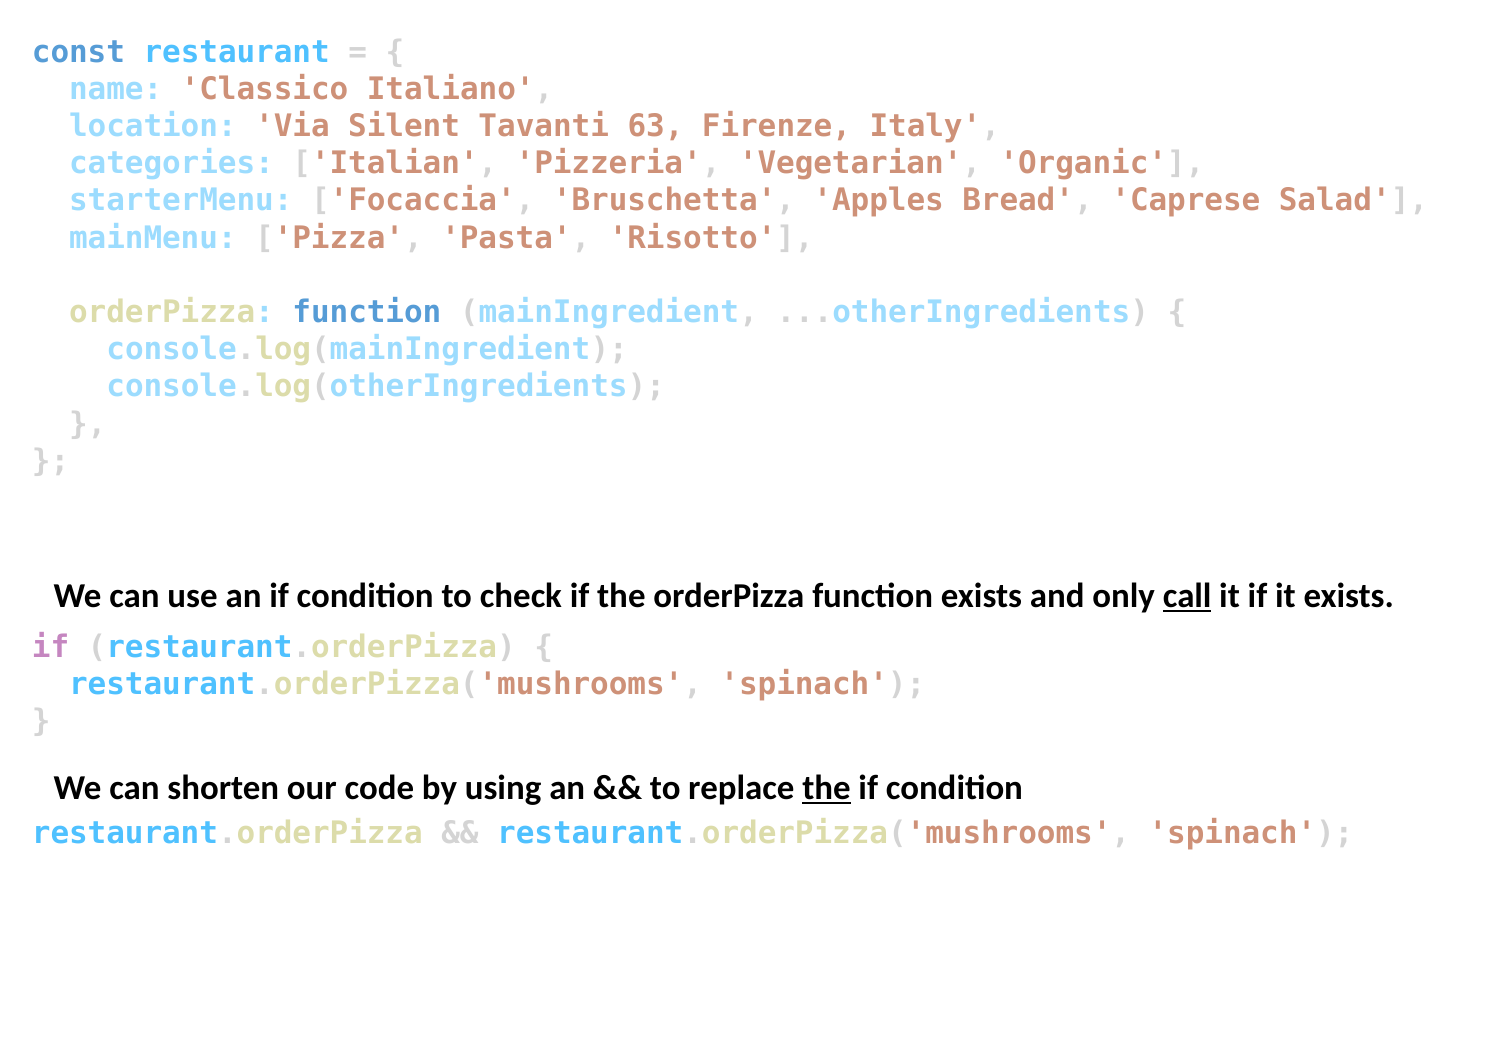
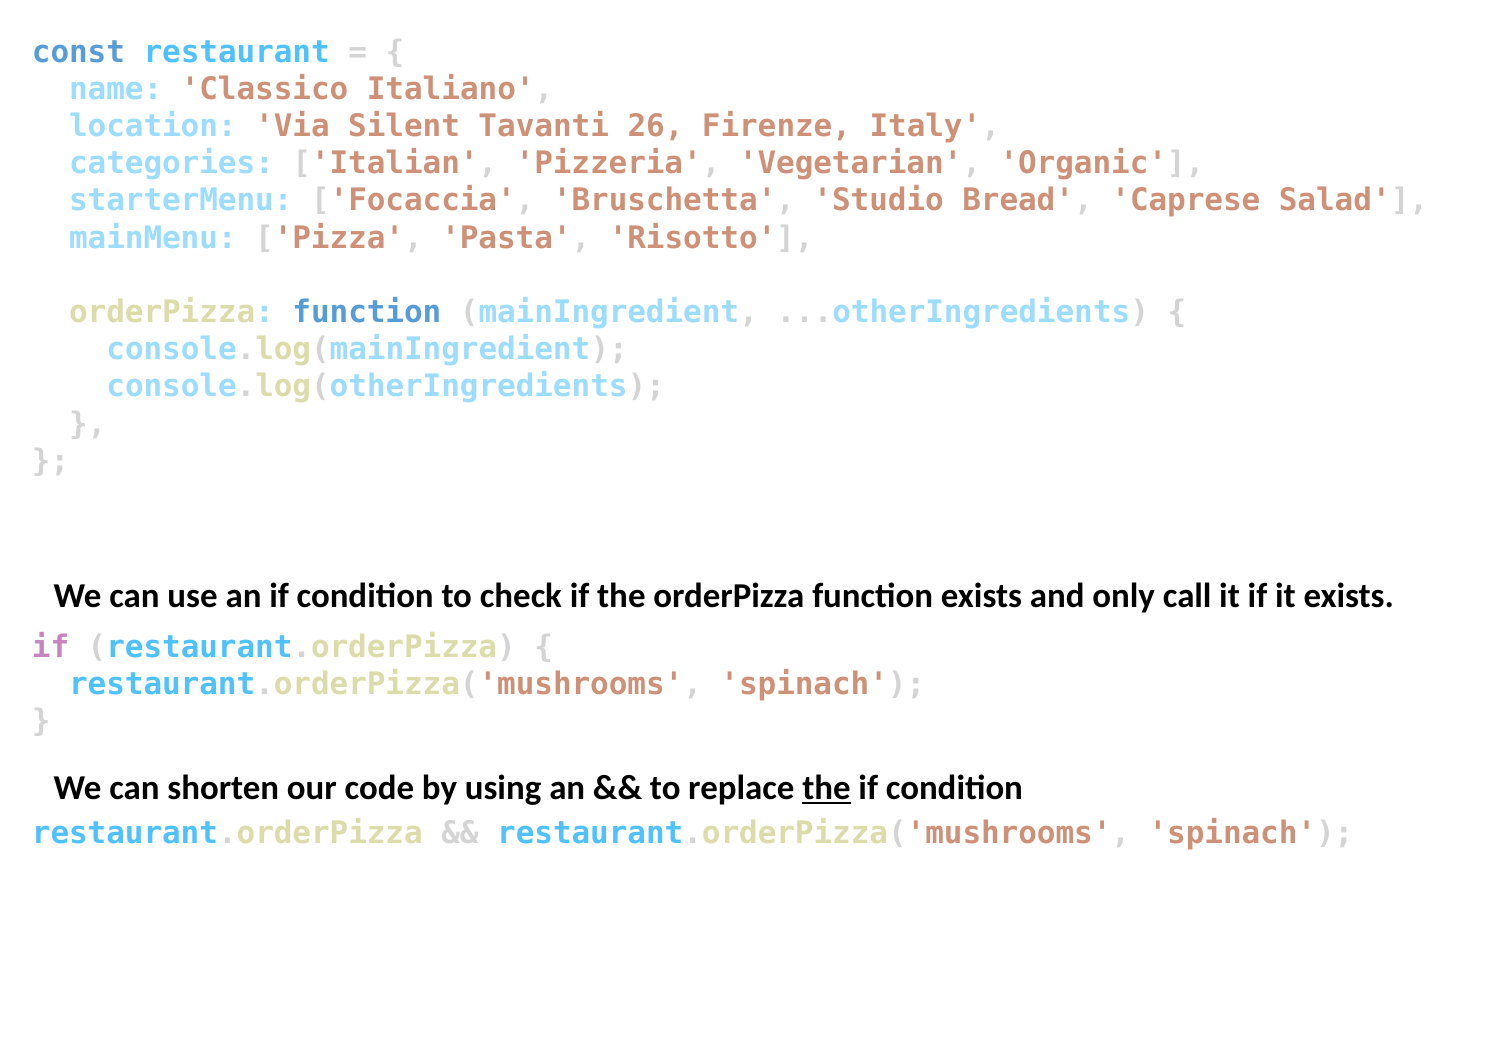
63: 63 -> 26 (655, 126)
Apples: Apples -> Studio (879, 201)
call underline: present -> none (1187, 596)
